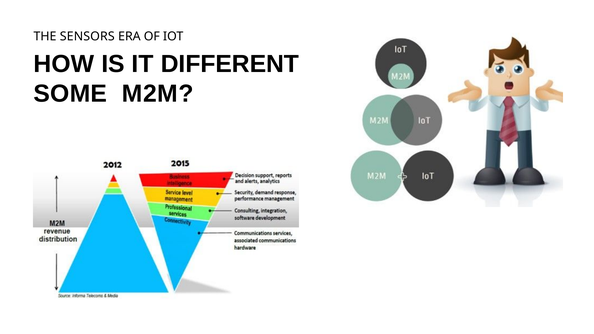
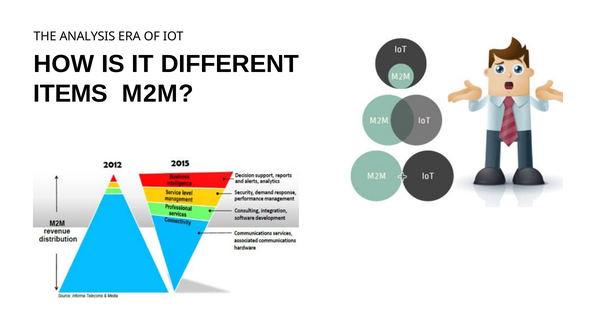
SENSORS: SENSORS -> ANALYSIS (87, 36)
SOME: SOME -> ITEMS (70, 94)
